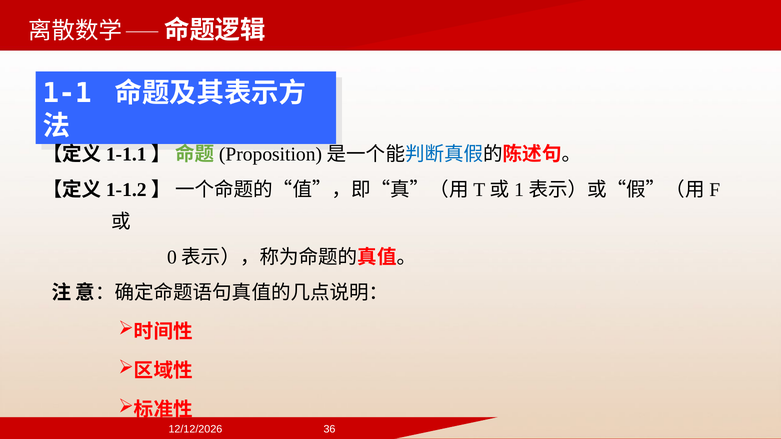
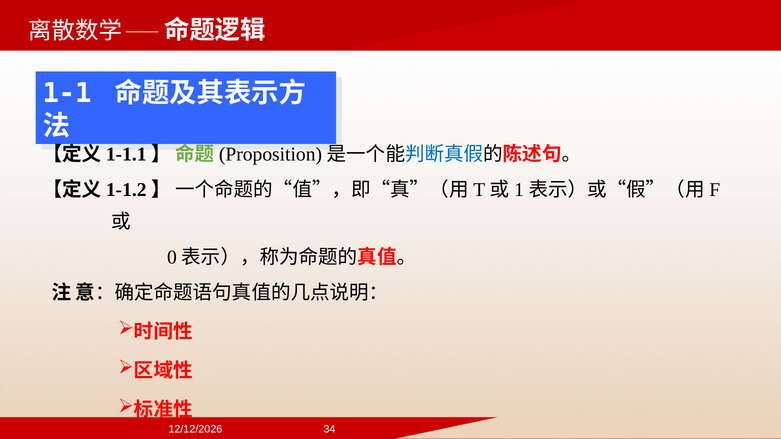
36: 36 -> 34 (329, 430)
